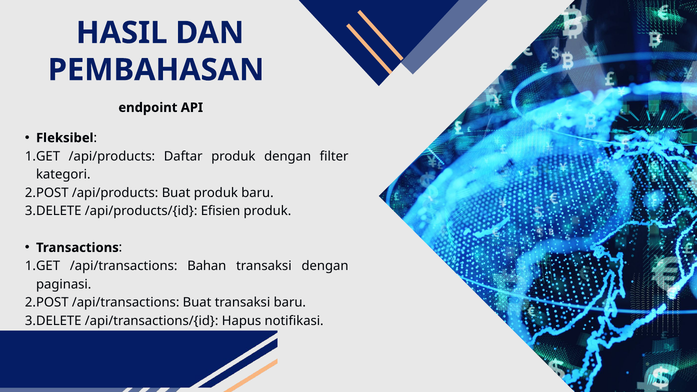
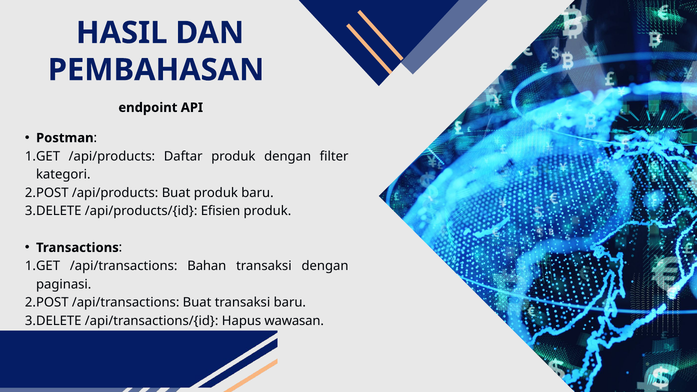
Fleksibel: Fleksibel -> Postman (65, 138)
notifikasi: notifikasi -> wawasan (294, 321)
